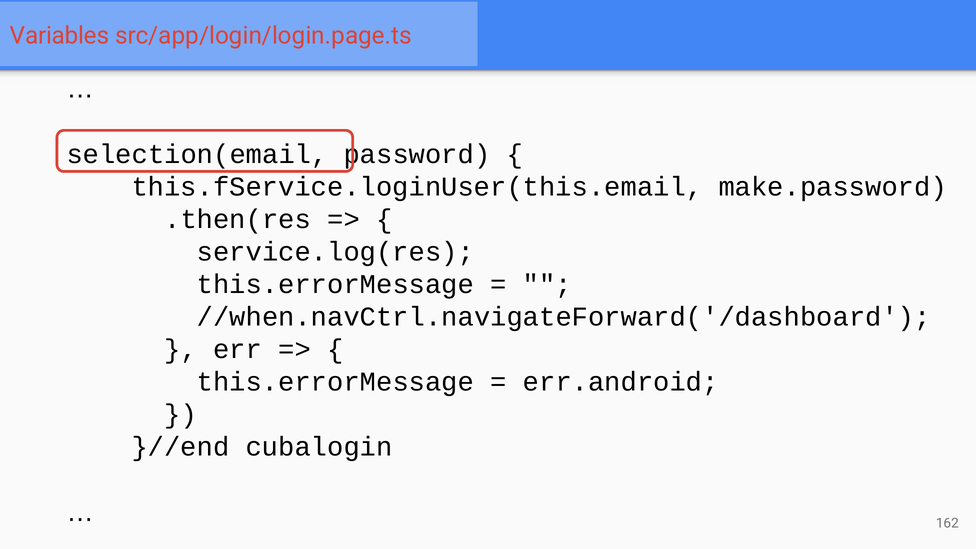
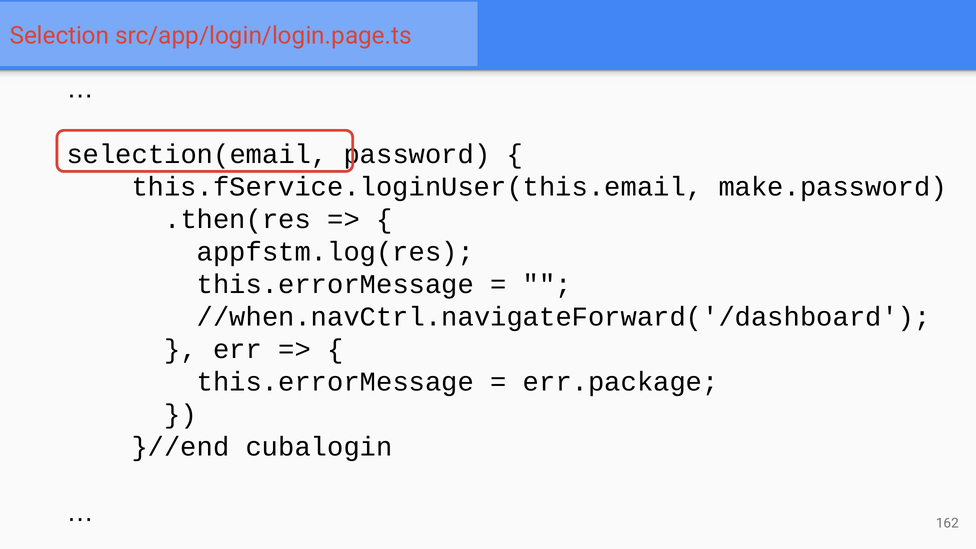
Variables: Variables -> Selection (59, 36)
service.log(res: service.log(res -> appfstm.log(res (335, 252)
err.android: err.android -> err.package (621, 382)
